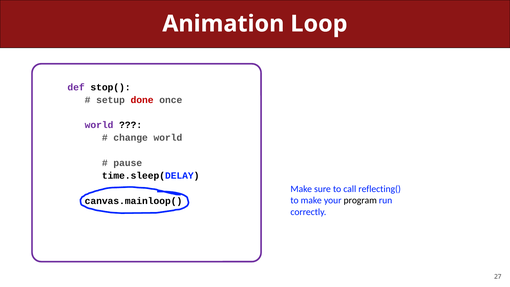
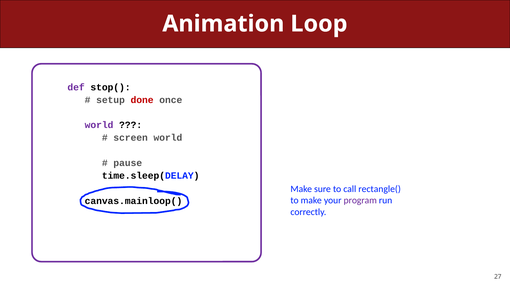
change: change -> screen (131, 138)
reflecting(: reflecting( -> rectangle( (380, 189)
program colour: black -> purple (360, 200)
